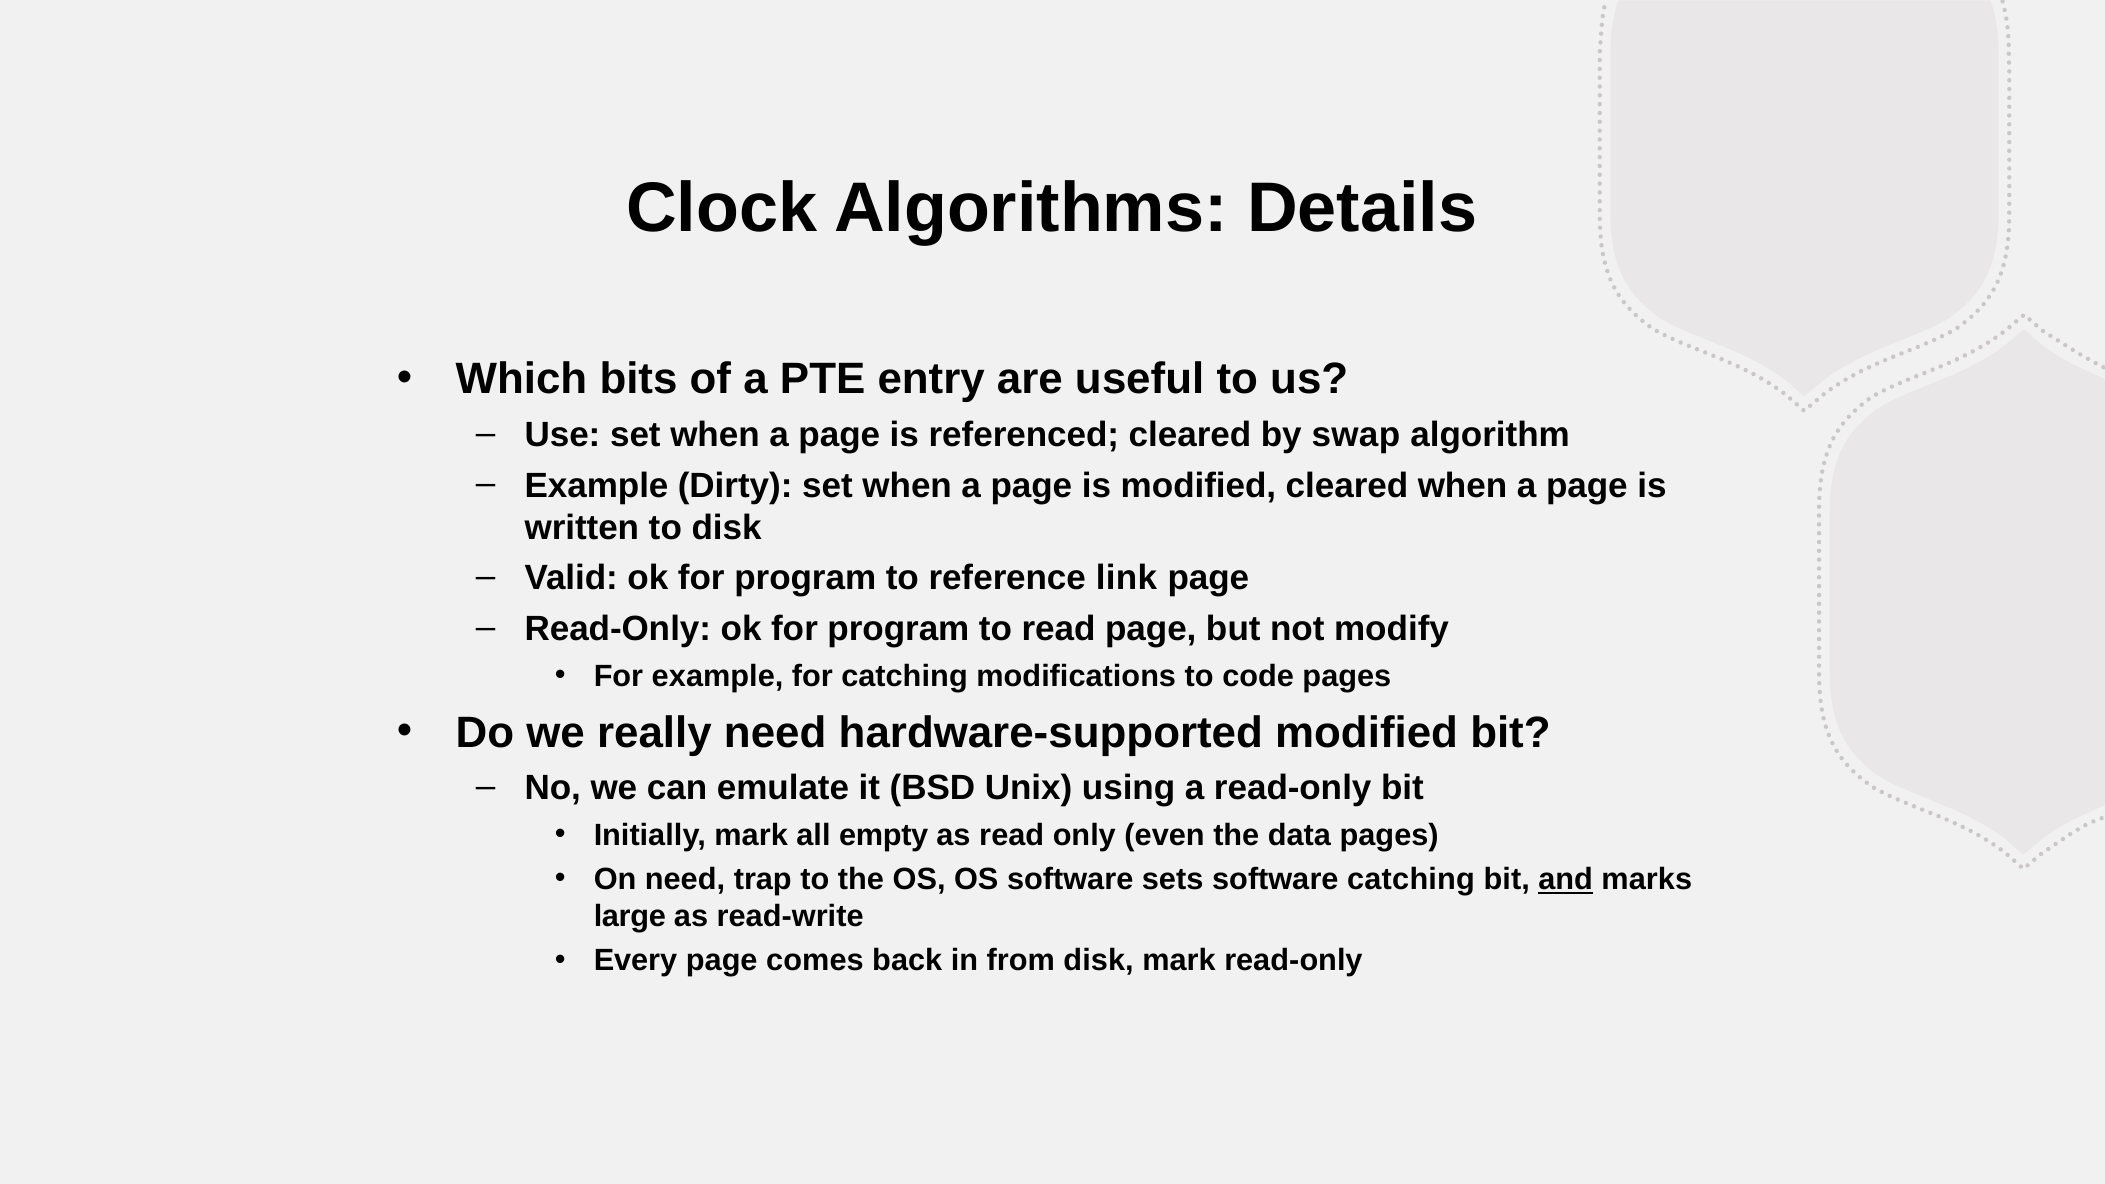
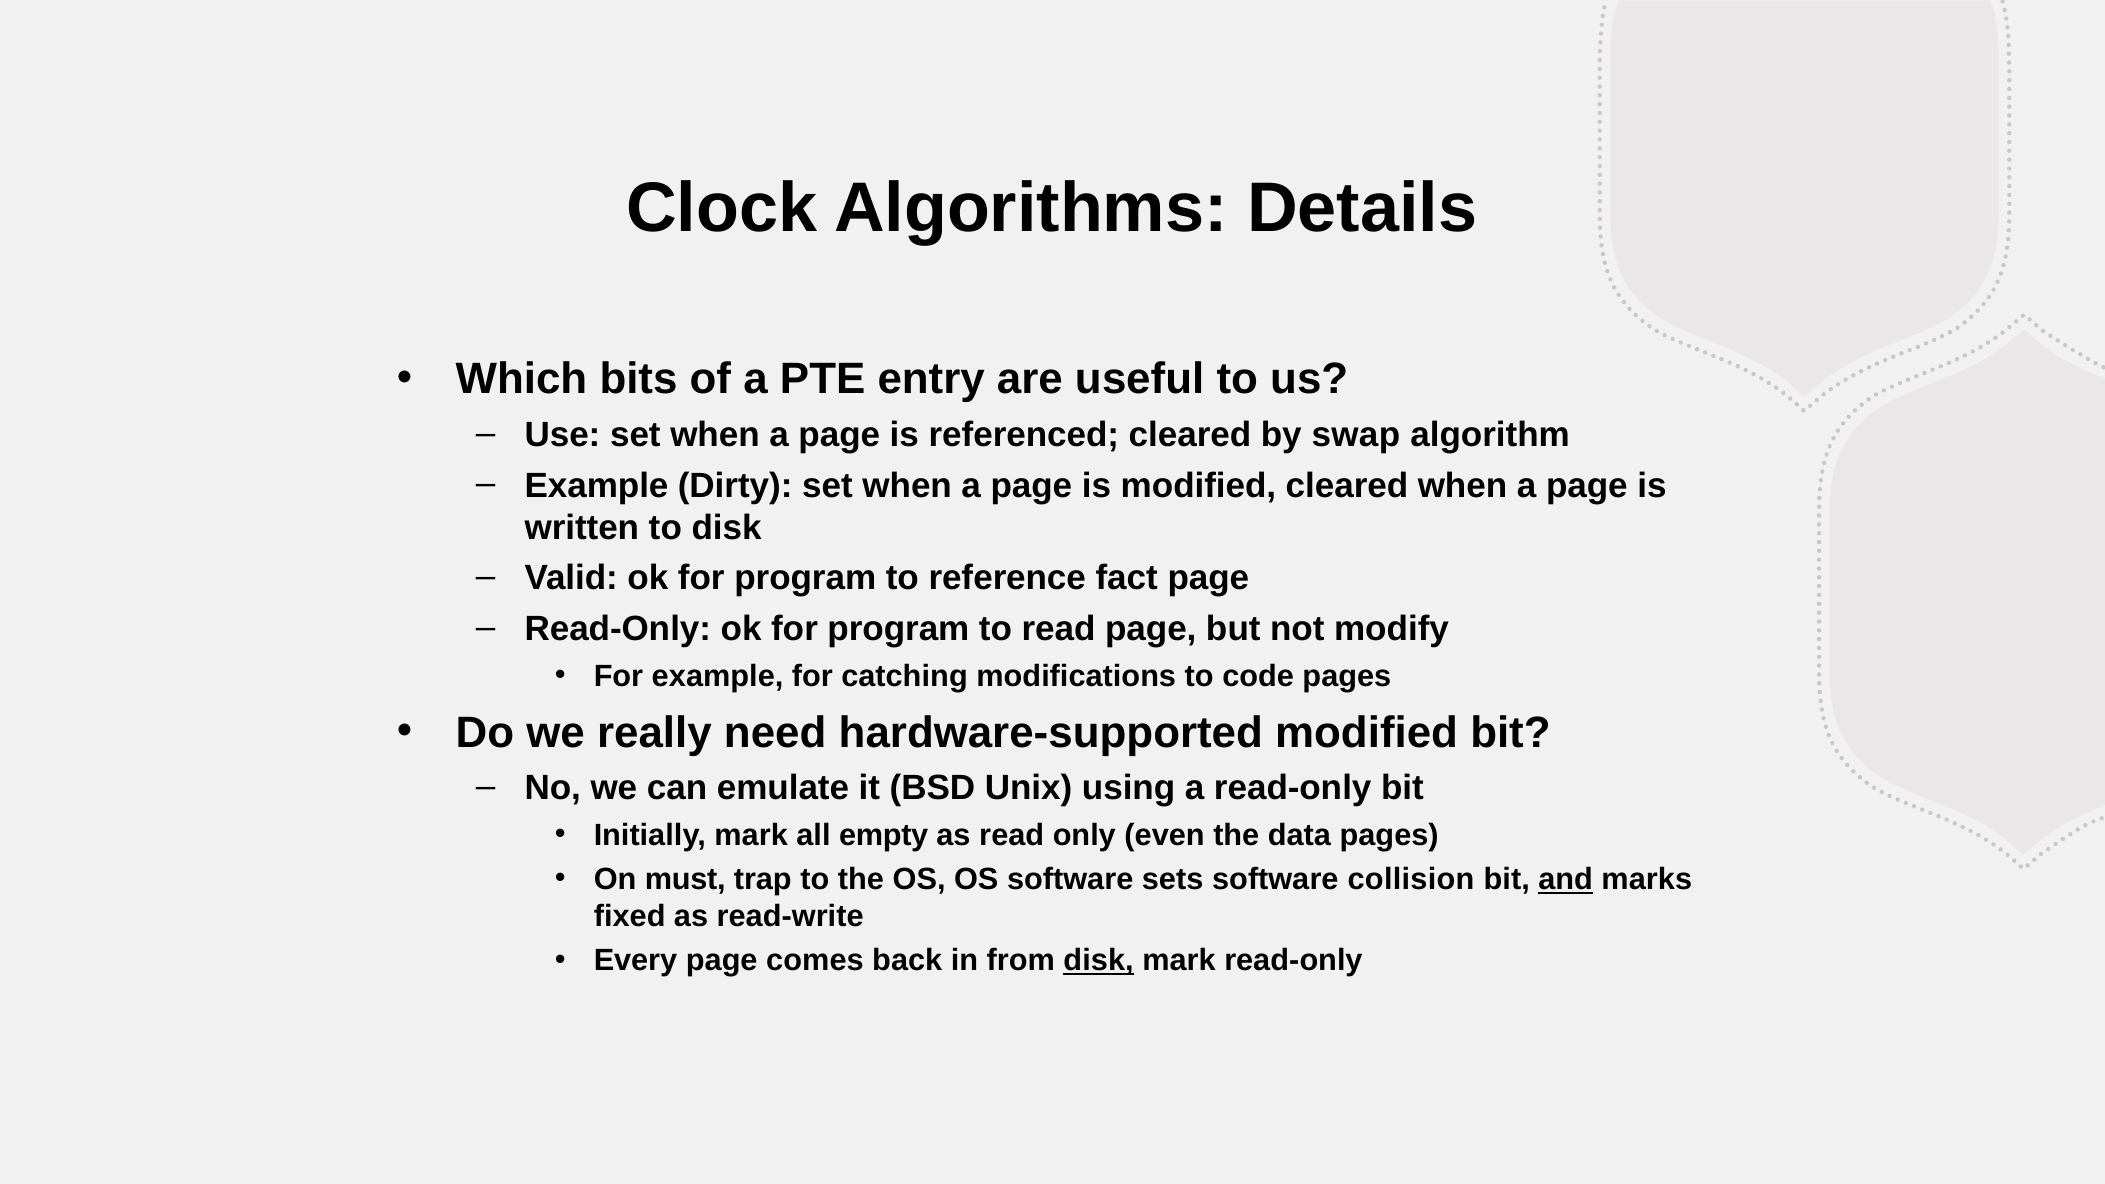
link: link -> fact (1127, 578)
On need: need -> must (685, 879)
software catching: catching -> collision (1411, 879)
large: large -> fixed (630, 916)
disk underline: none -> present (1099, 961)
